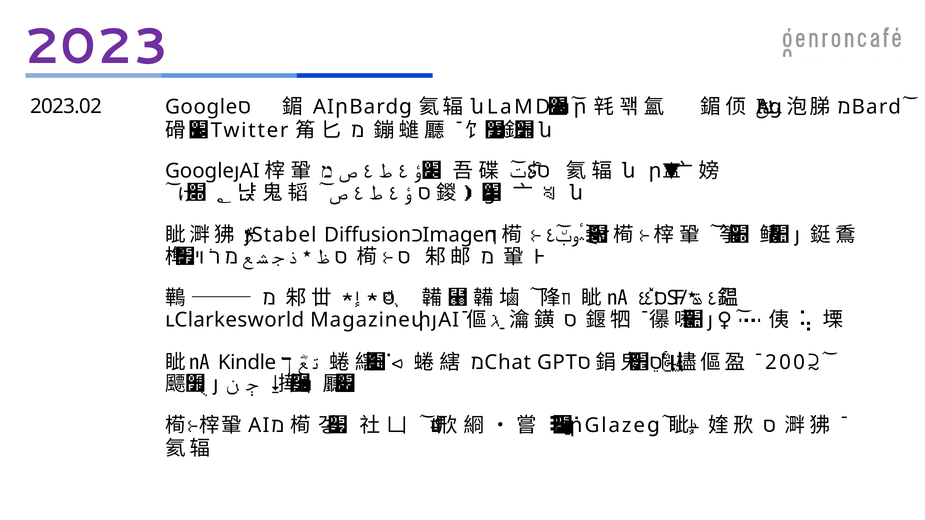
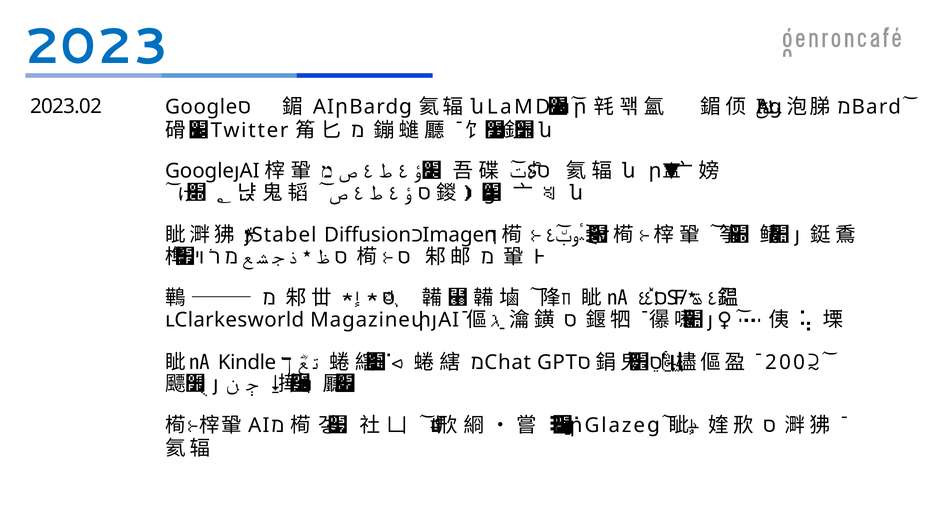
2023 colour: purple -> blue (96, 47)
